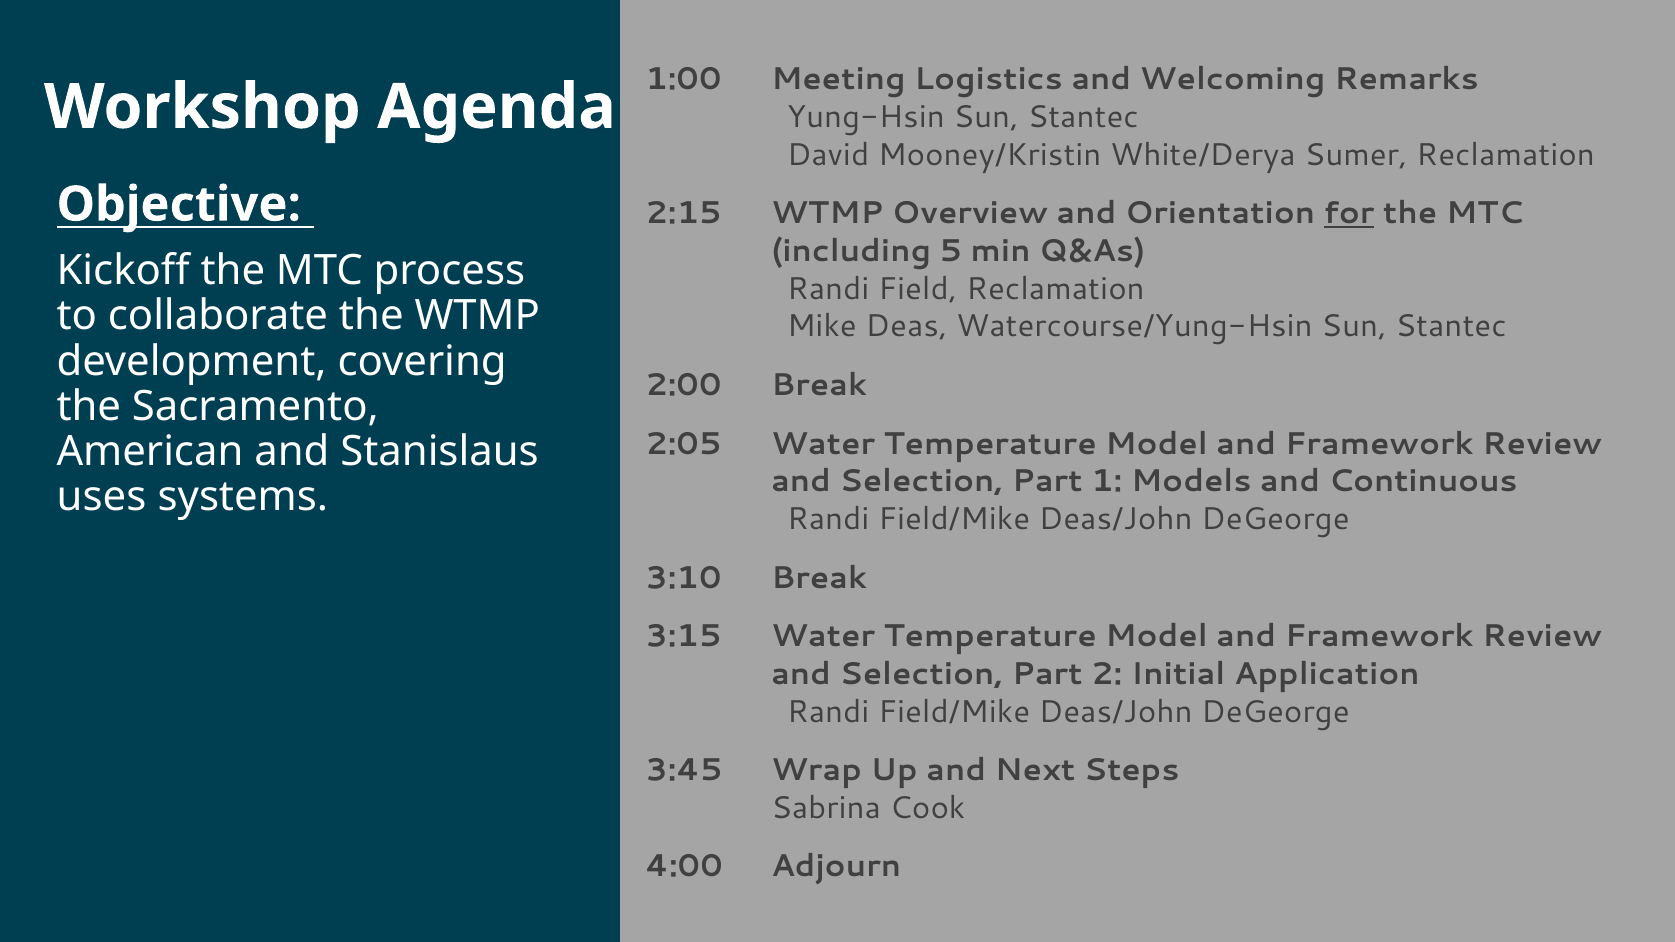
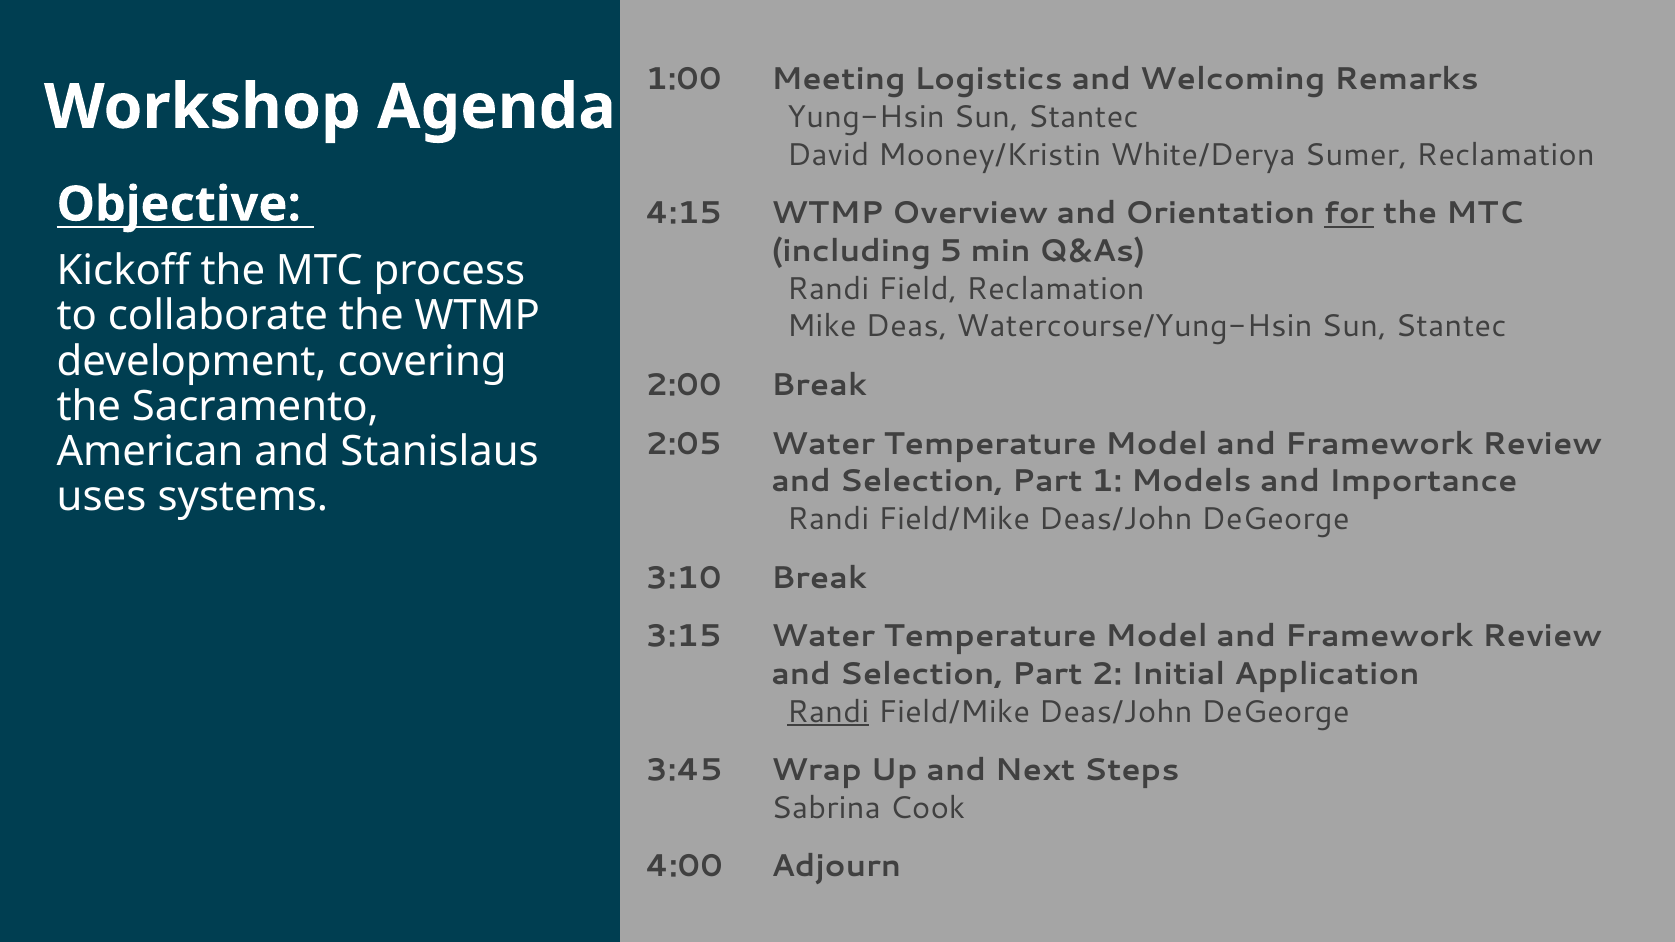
2:15: 2:15 -> 4:15 (684, 214)
Continuous: Continuous -> Importance (1423, 482)
Randi underline: none -> present (828, 712)
